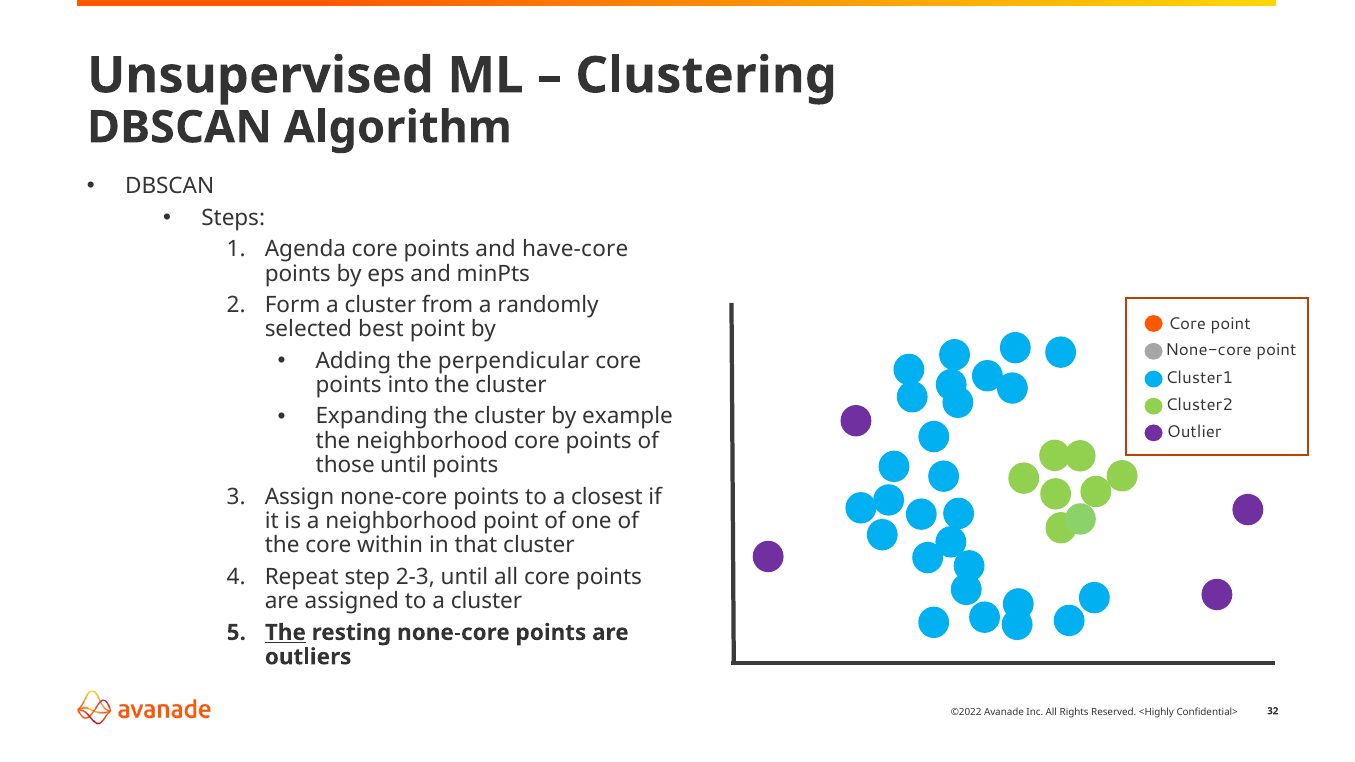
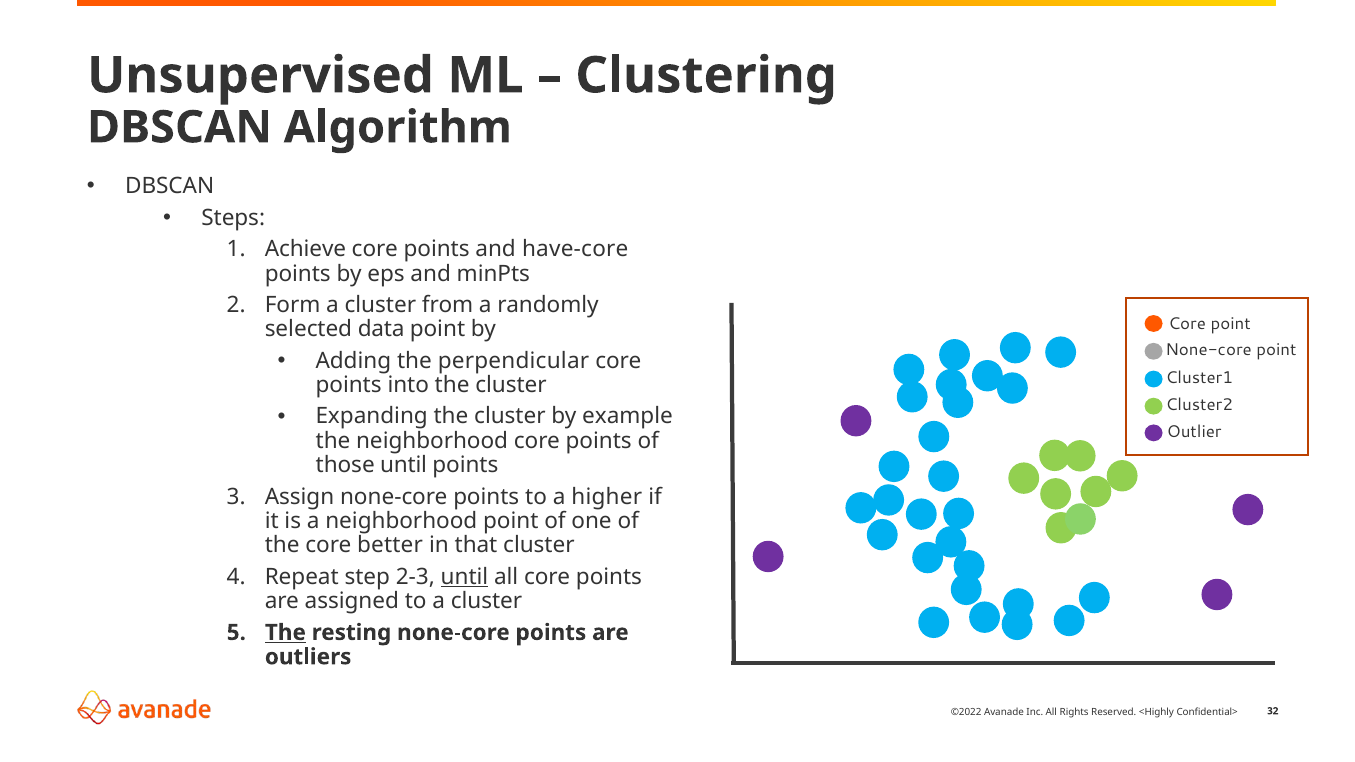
Agenda: Agenda -> Achieve (305, 249)
best: best -> data (381, 329)
closest: closest -> higher (607, 497)
within: within -> better (390, 545)
until underline: none -> present (464, 577)
